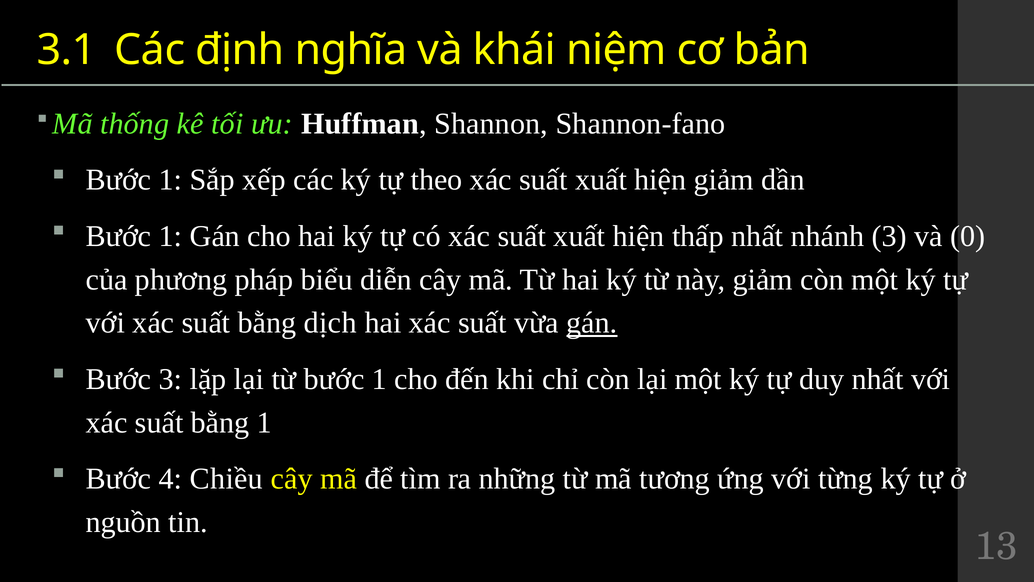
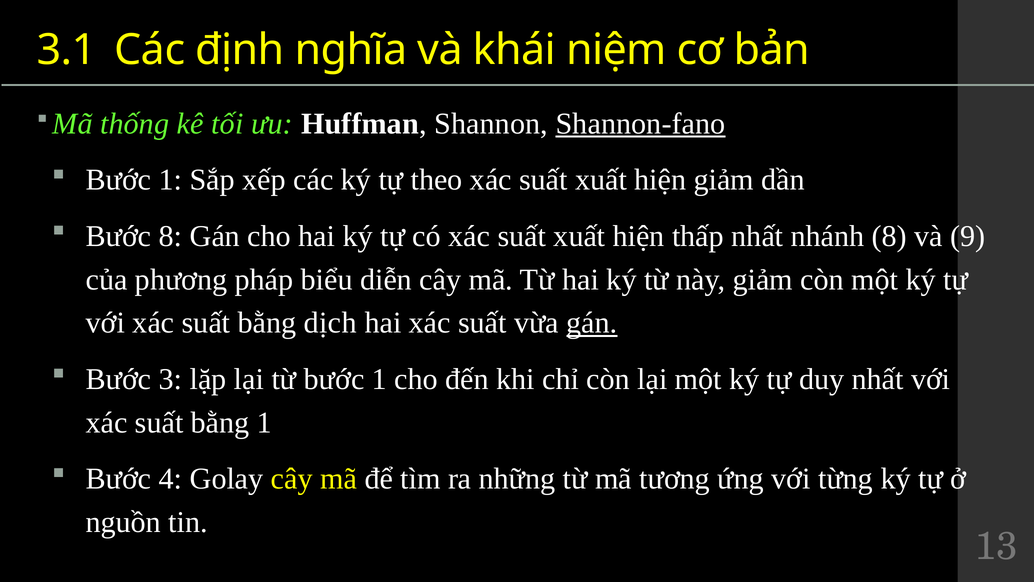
Shannon-fano underline: none -> present (641, 124)
1: 1 -> 8 (171, 236)
nhánh 3: 3 -> 8 (889, 236)
0: 0 -> 9 (968, 236)
Chiều: Chiều -> Golay (227, 479)
